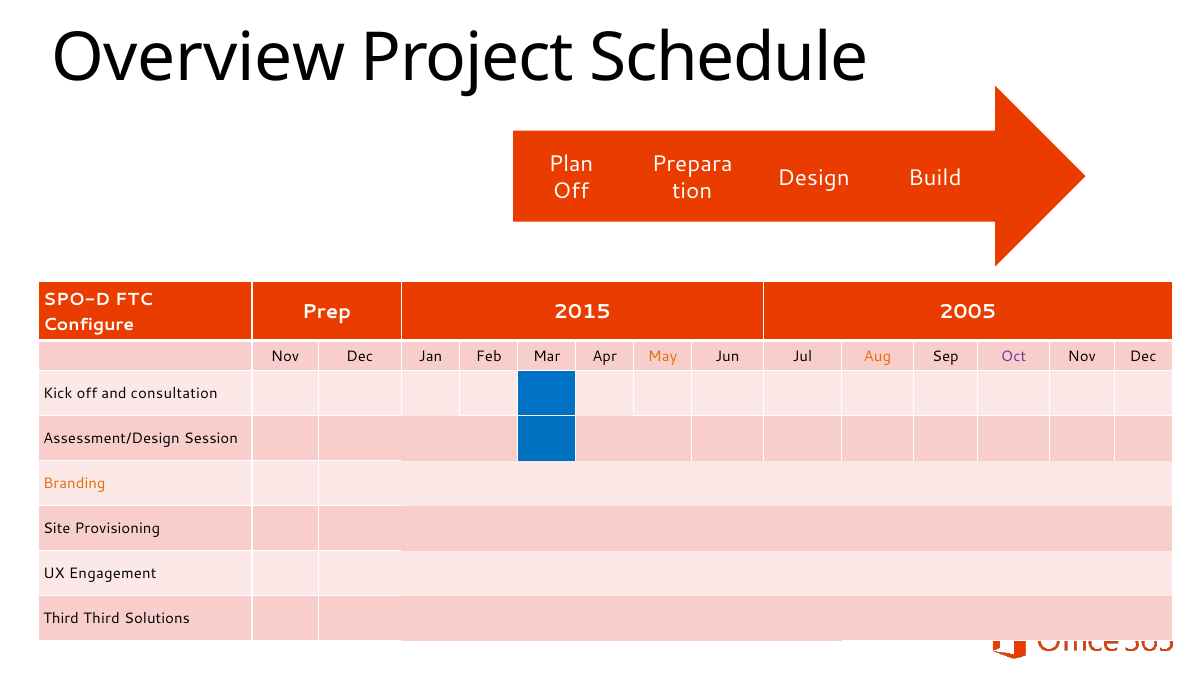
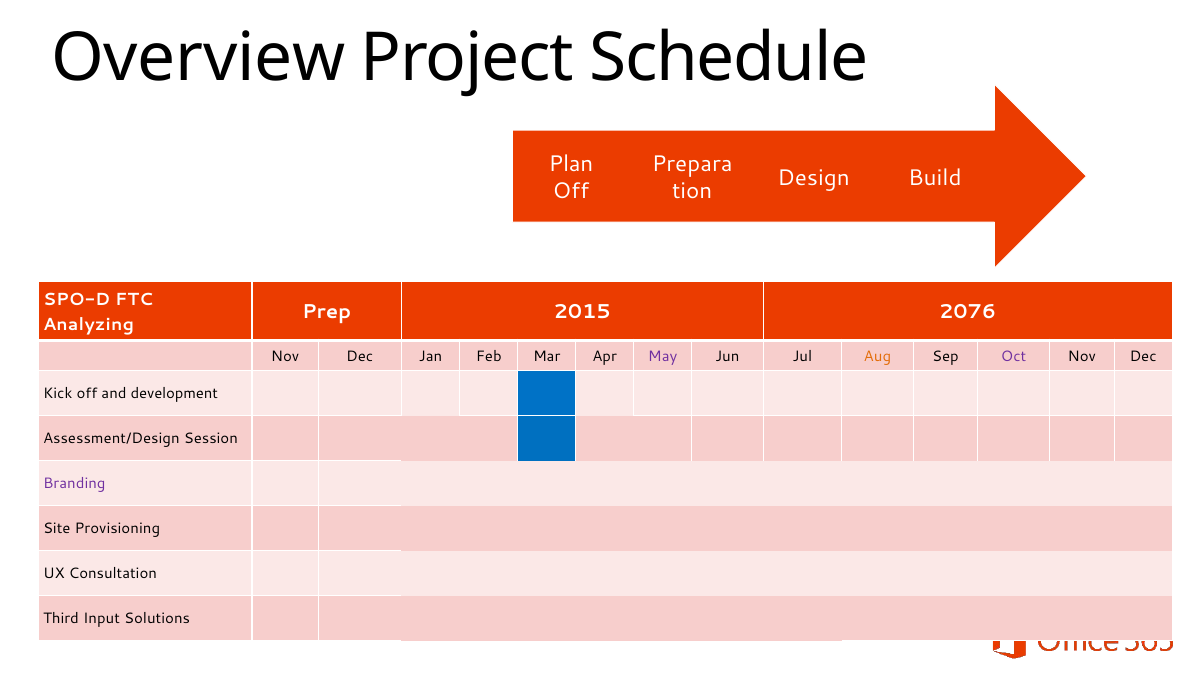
2005: 2005 -> 2076 (968, 312)
Configure: Configure -> Analyzing (89, 325)
May colour: orange -> purple (663, 356)
consultation: consultation -> development (174, 394)
Branding colour: orange -> purple (74, 484)
Engagement: Engagement -> Consultation (113, 574)
Third Third: Third -> Input (102, 619)
